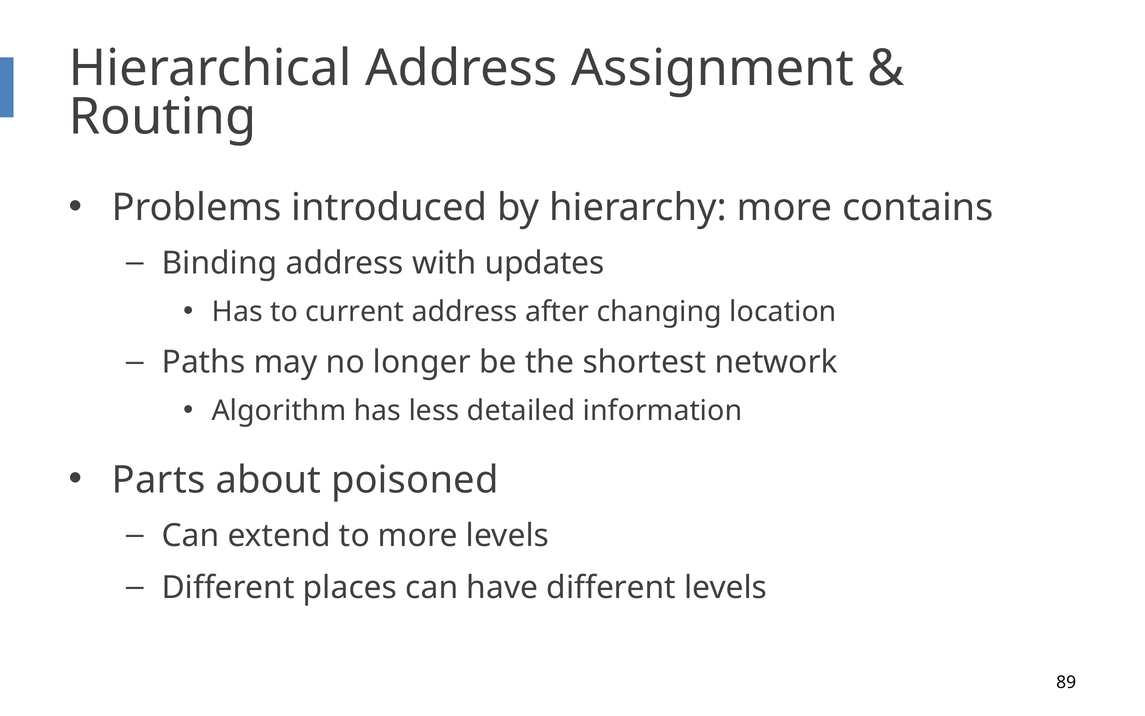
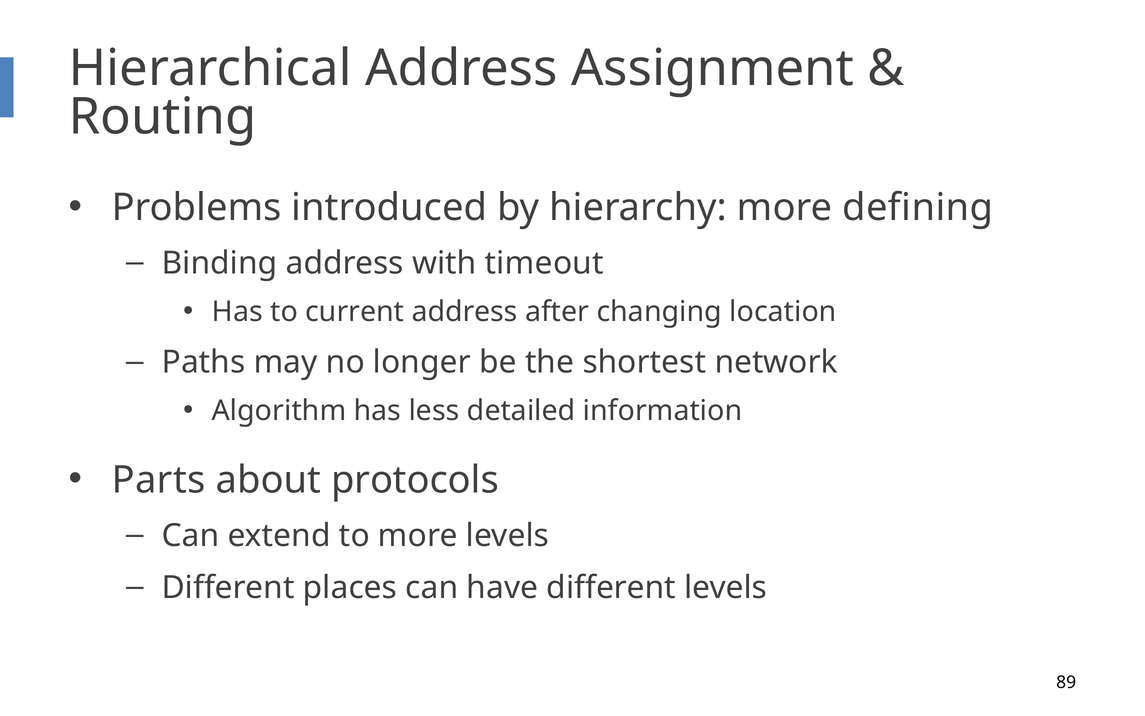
contains: contains -> defining (918, 207)
updates: updates -> timeout (544, 263)
poisoned: poisoned -> protocols (415, 480)
